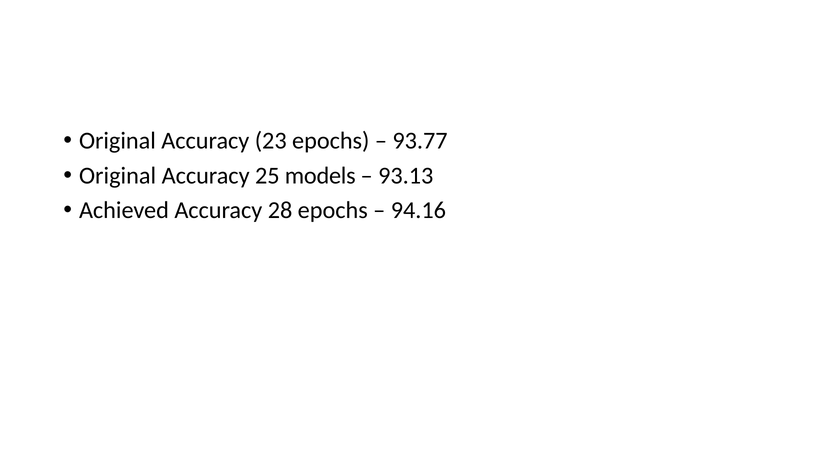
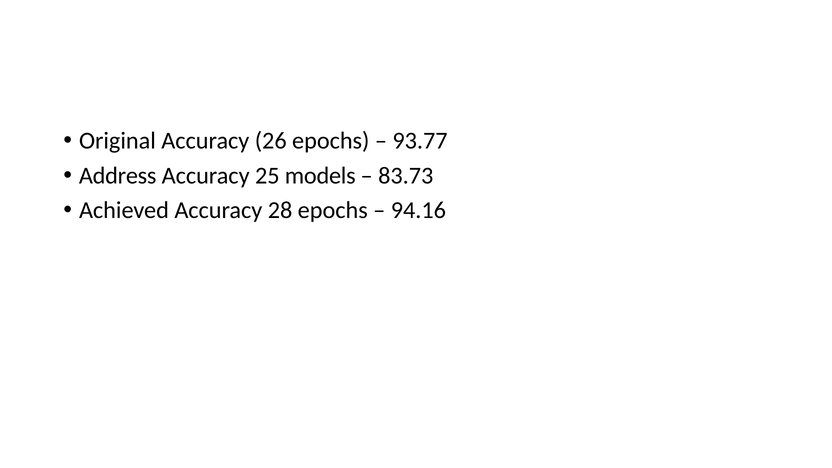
23: 23 -> 26 (271, 141)
Original: Original -> Address (118, 176)
93.13: 93.13 -> 83.73 (406, 176)
